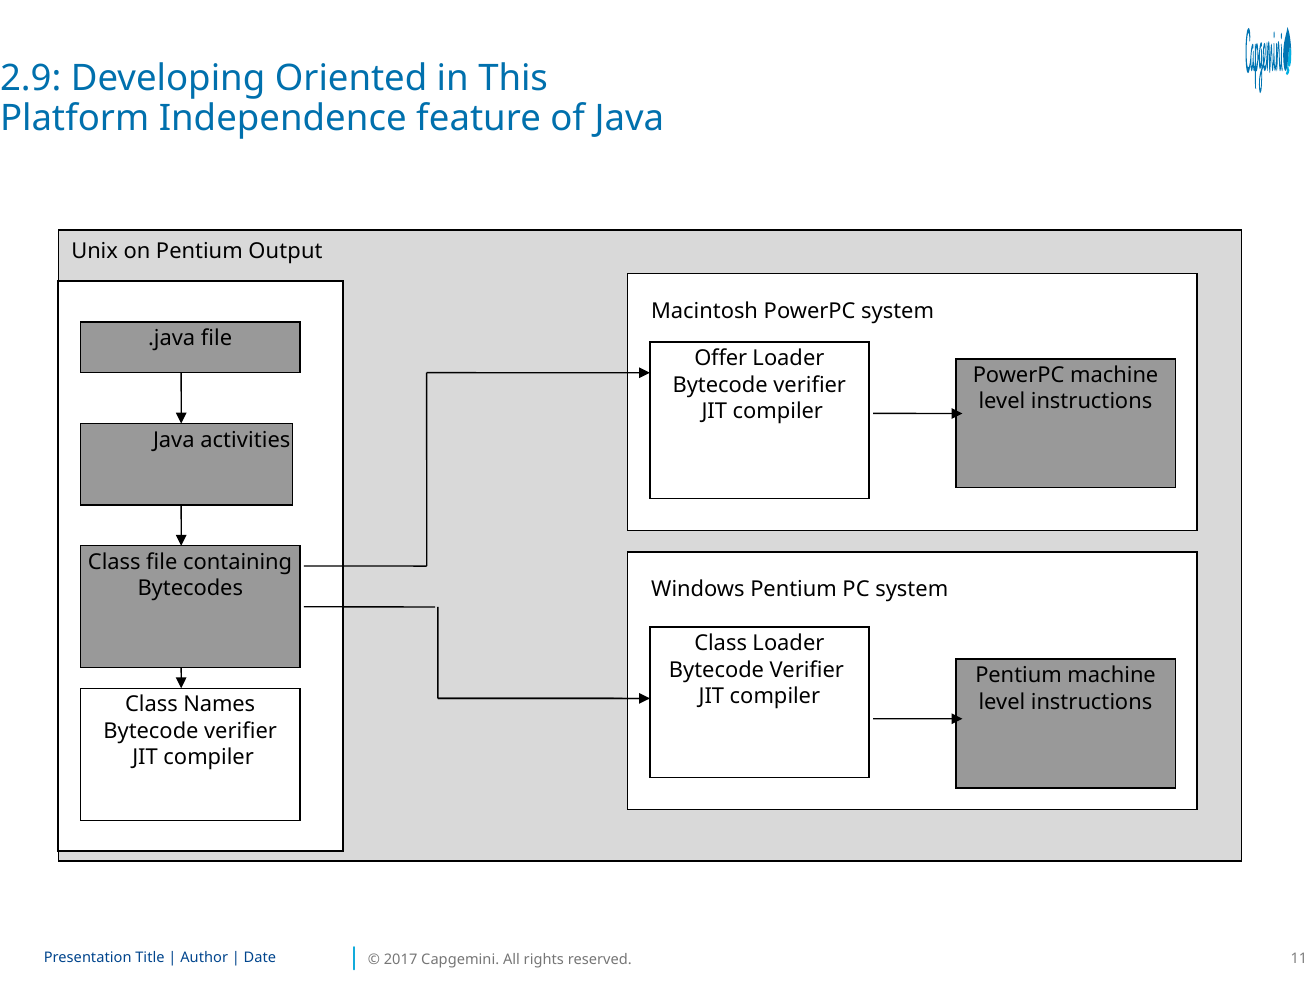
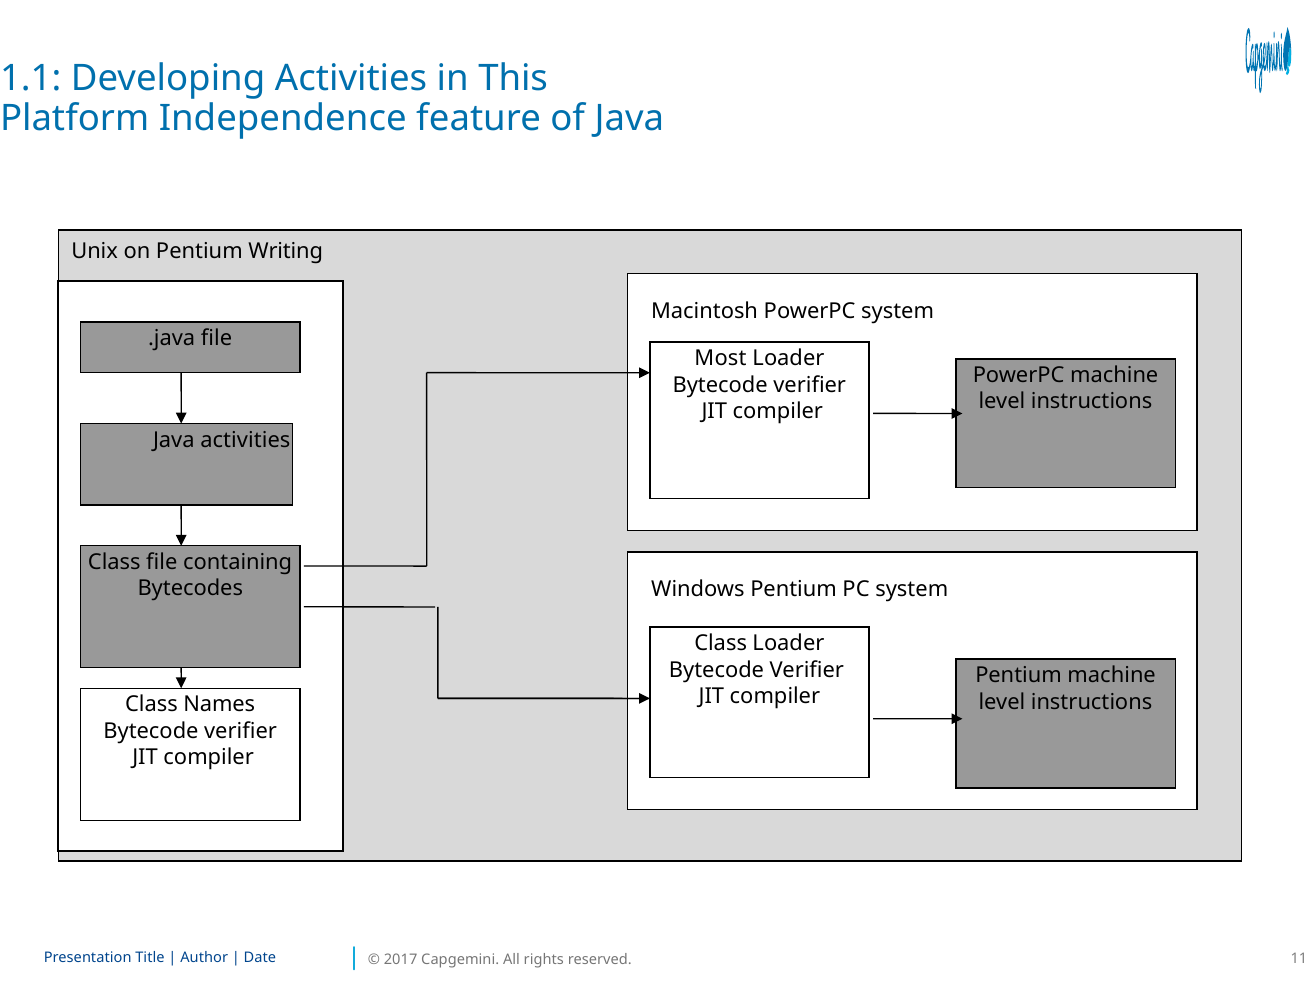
2.9: 2.9 -> 1.1 (31, 79)
Developing Oriented: Oriented -> Activities (351, 79)
Output: Output -> Writing (286, 251)
Offer: Offer -> Most (721, 359)
